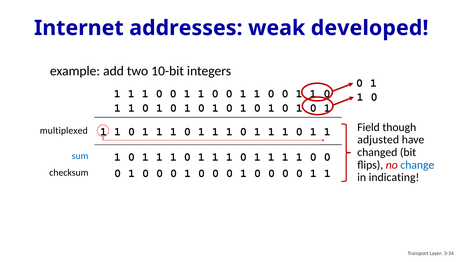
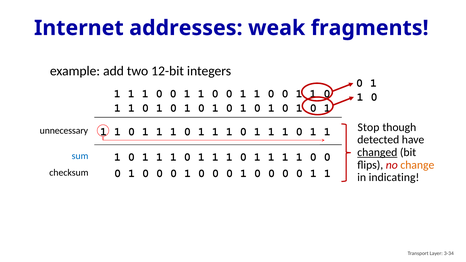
developed: developed -> fragments (370, 28)
10-bit: 10-bit -> 12-bit (168, 71)
Field: Field -> Stop (368, 127)
multiplexed: multiplexed -> unnecessary (64, 131)
adjusted: adjusted -> detected (378, 140)
changed underline: none -> present (377, 152)
change colour: blue -> orange (417, 165)
